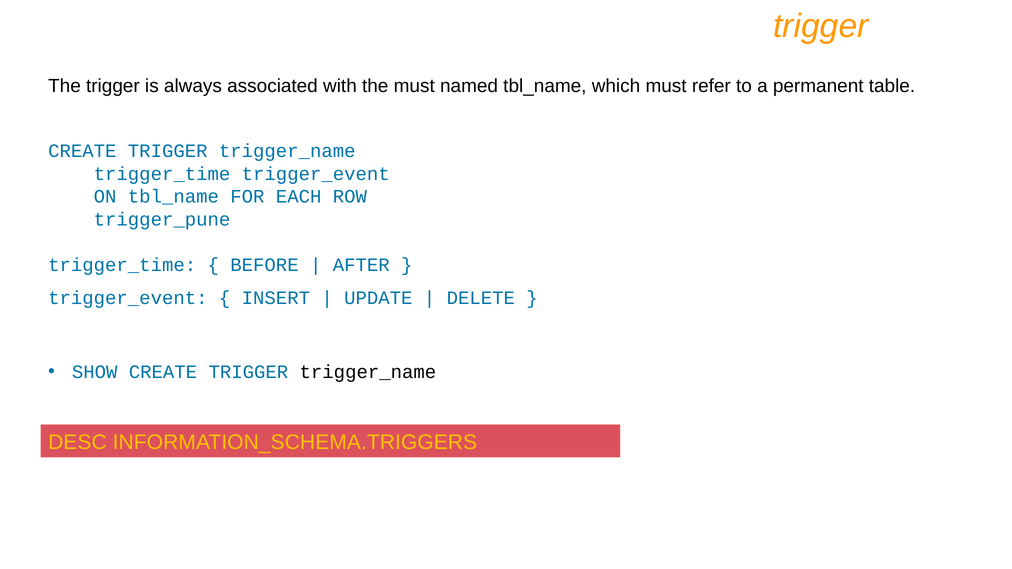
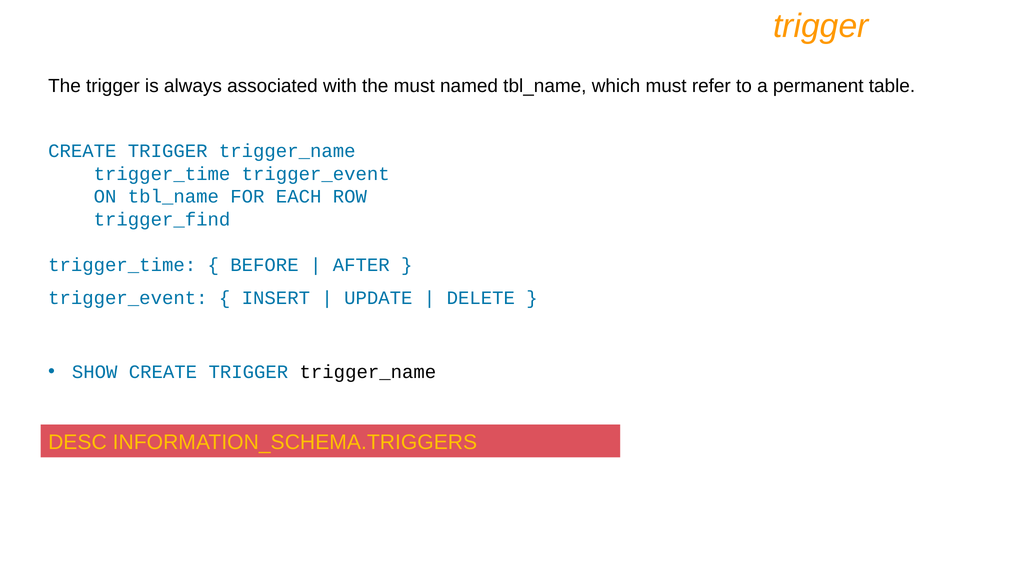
trigger_pune: trigger_pune -> trigger_find (162, 220)
